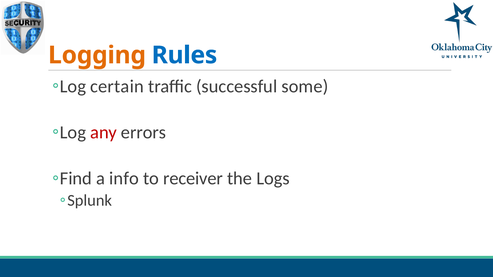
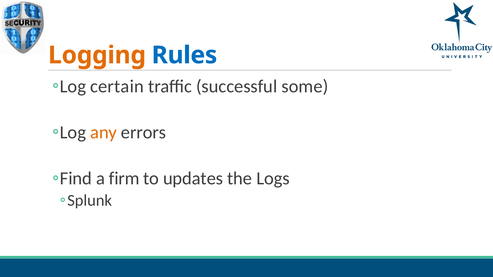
any colour: red -> orange (104, 132)
info: info -> firm (124, 179)
receiver: receiver -> updates (193, 179)
